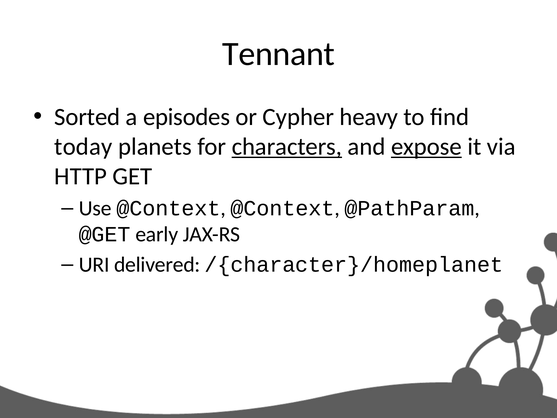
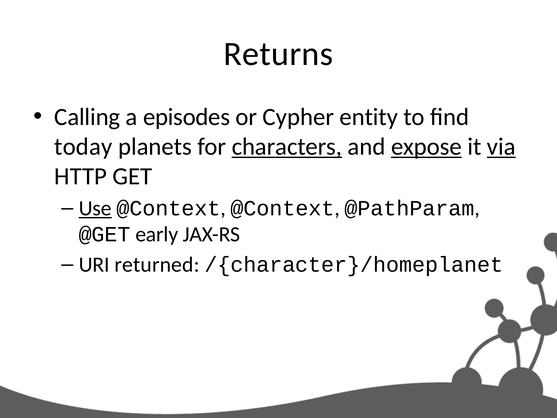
Tennant: Tennant -> Returns (278, 54)
Sorted: Sorted -> Calling (87, 117)
heavy: heavy -> entity (369, 117)
via underline: none -> present (501, 147)
Use underline: none -> present (95, 208)
delivered: delivered -> returned (157, 265)
